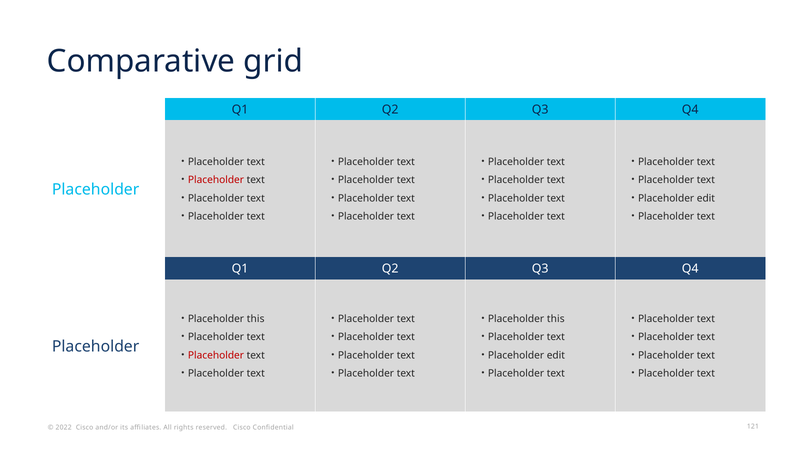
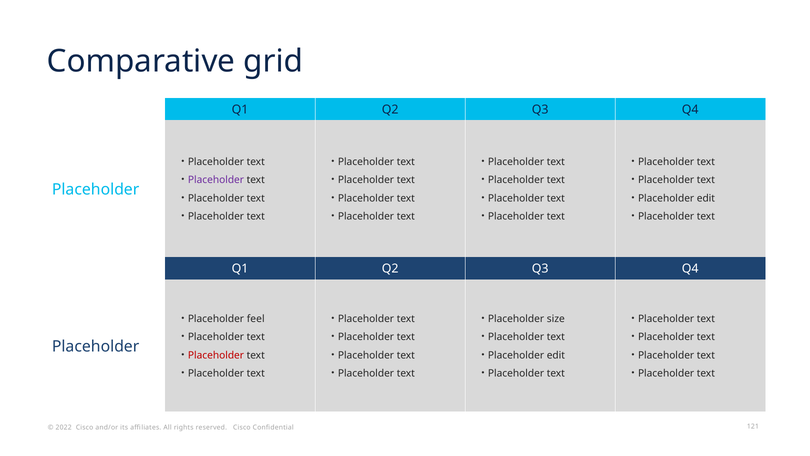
Placeholder colour: red -> purple (216, 180)
this: this -> feel (256, 319)
this: this -> size (556, 319)
